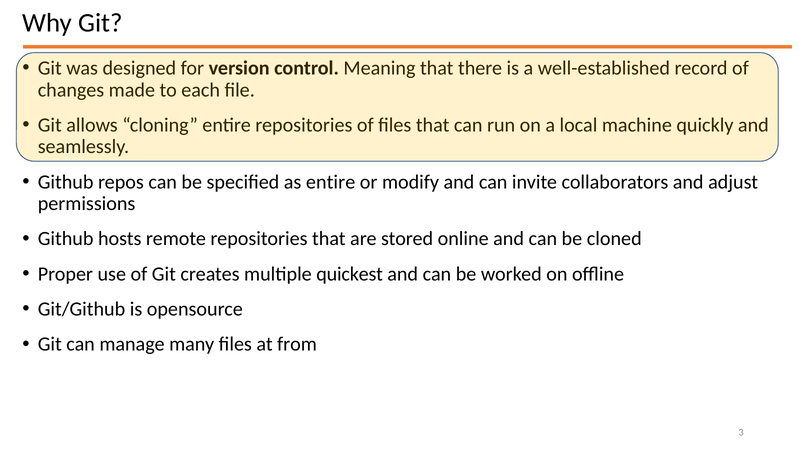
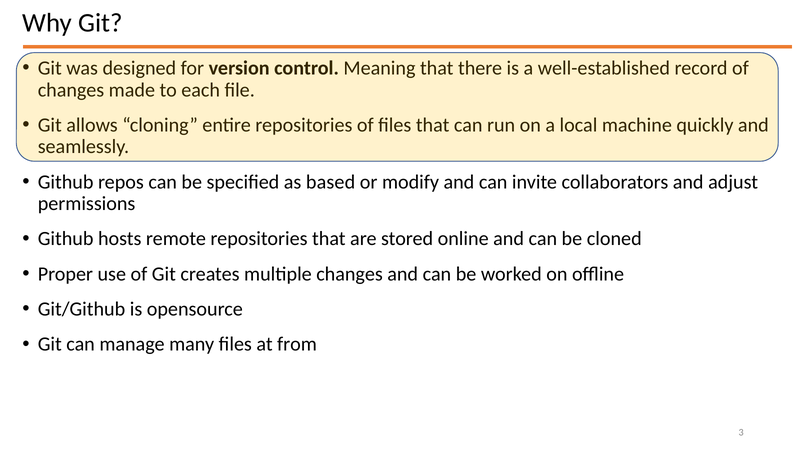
as entire: entire -> based (331, 182)
multiple quickest: quickest -> changes (350, 274)
